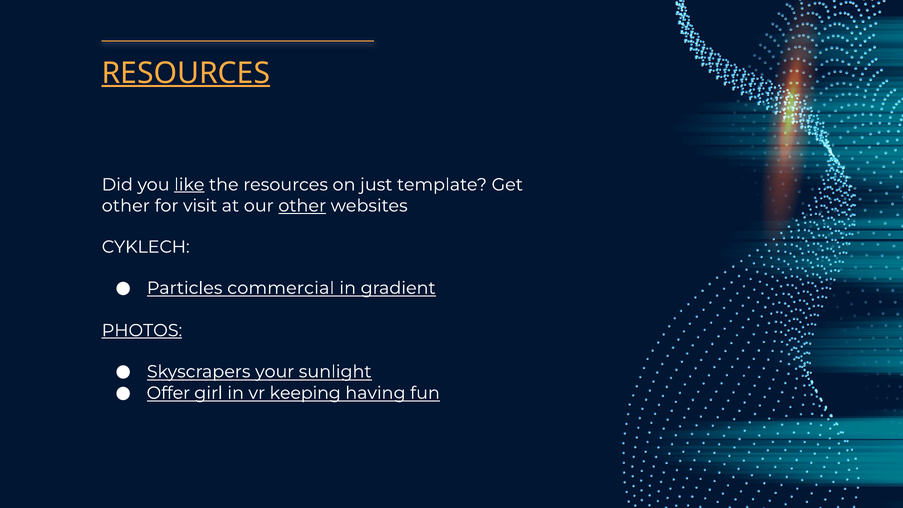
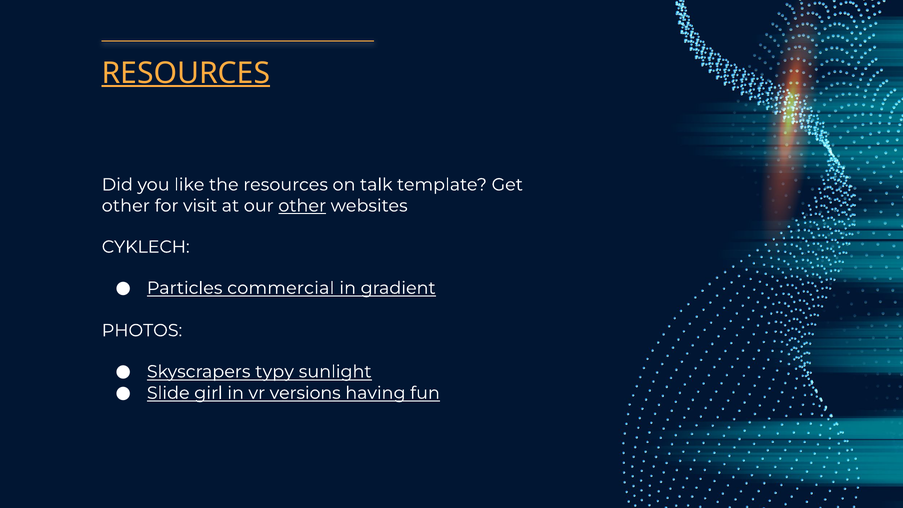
like underline: present -> none (189, 185)
just: just -> talk (376, 185)
PHOTOS underline: present -> none (142, 330)
your: your -> typy (275, 372)
Offer: Offer -> Slide (168, 393)
keeping: keeping -> versions (305, 393)
